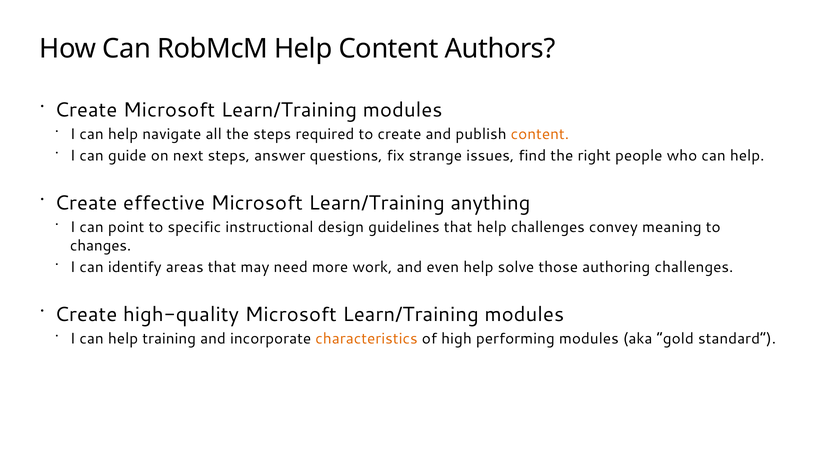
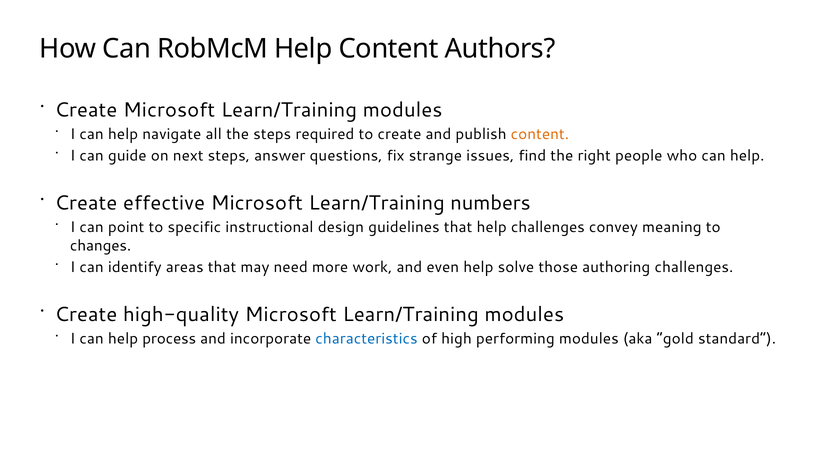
anything: anything -> numbers (490, 203)
training: training -> process (169, 339)
characteristics colour: orange -> blue (367, 339)
